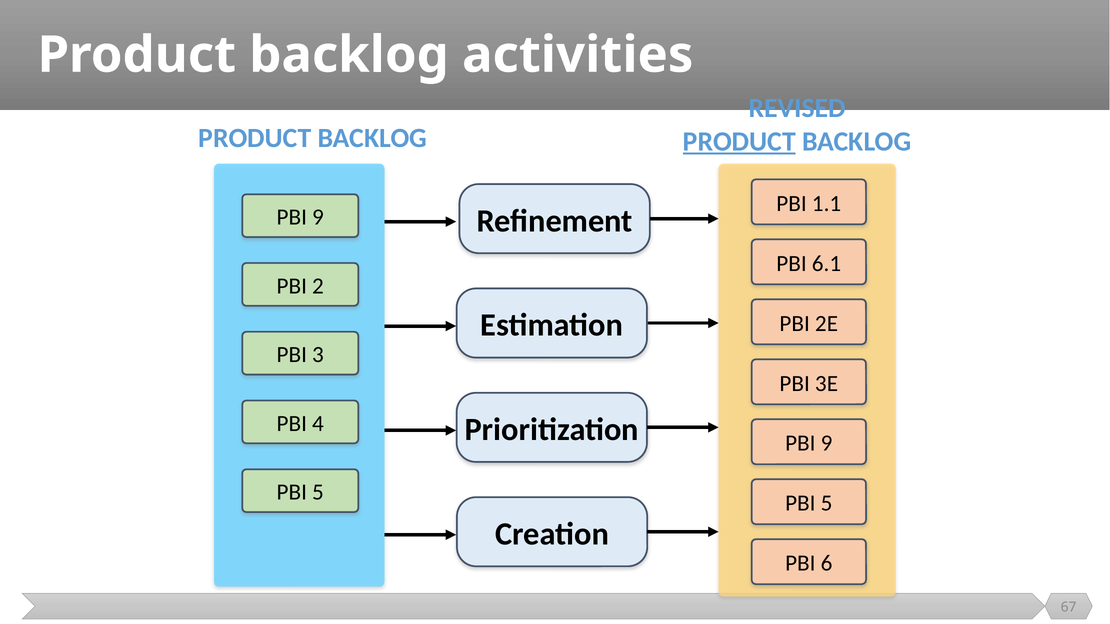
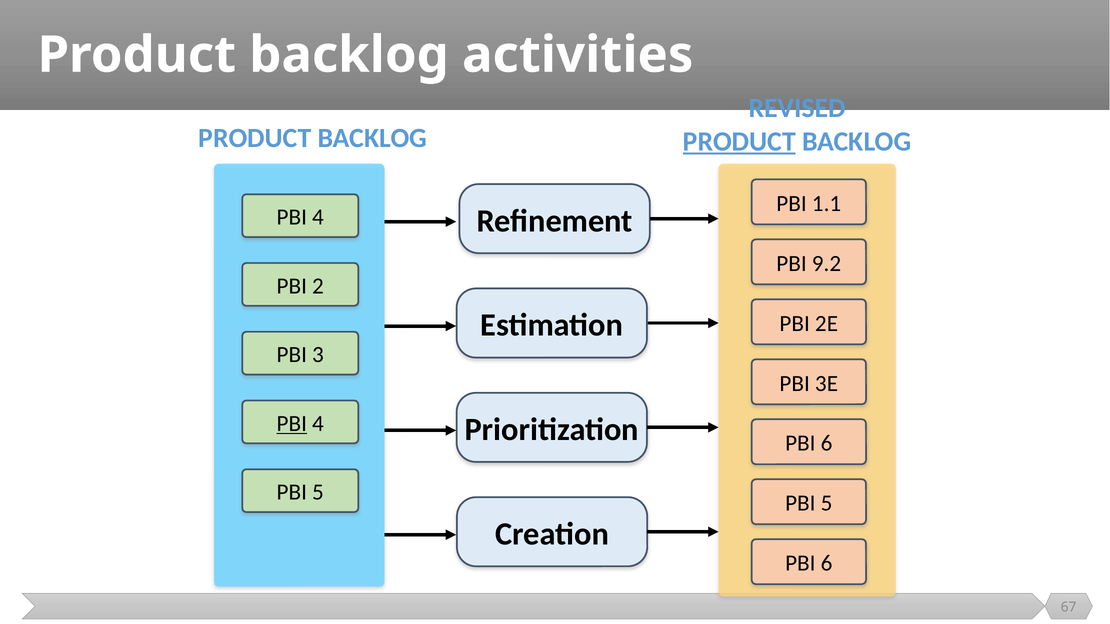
9: 9 -> 4 (318, 217)
6.1: 6.1 -> 9.2 (827, 264)
PBI underline: none -> present (292, 424)
9: 9 -> 6 (827, 444)
